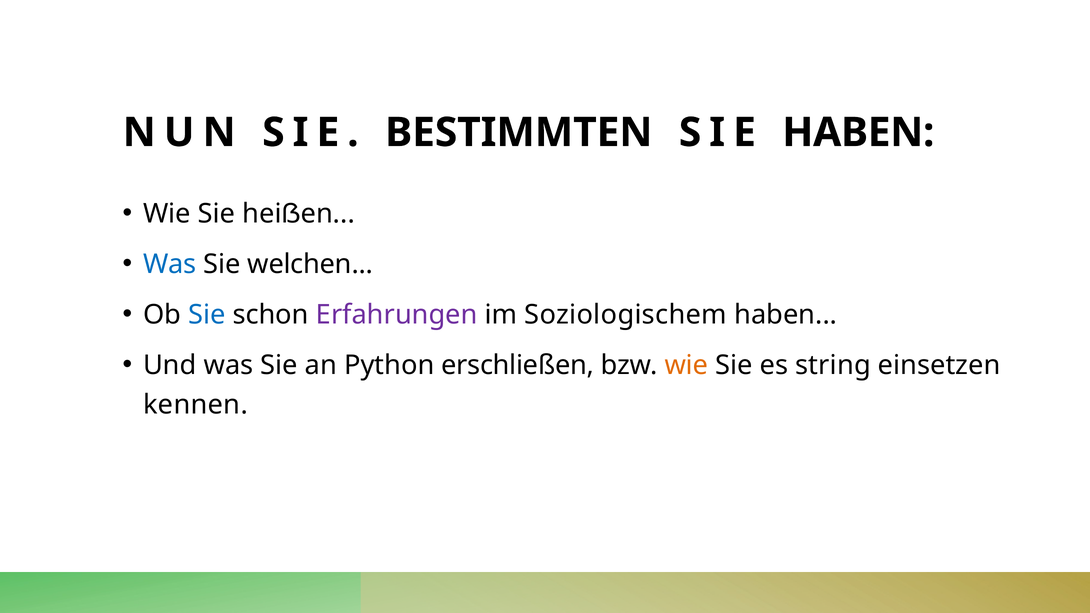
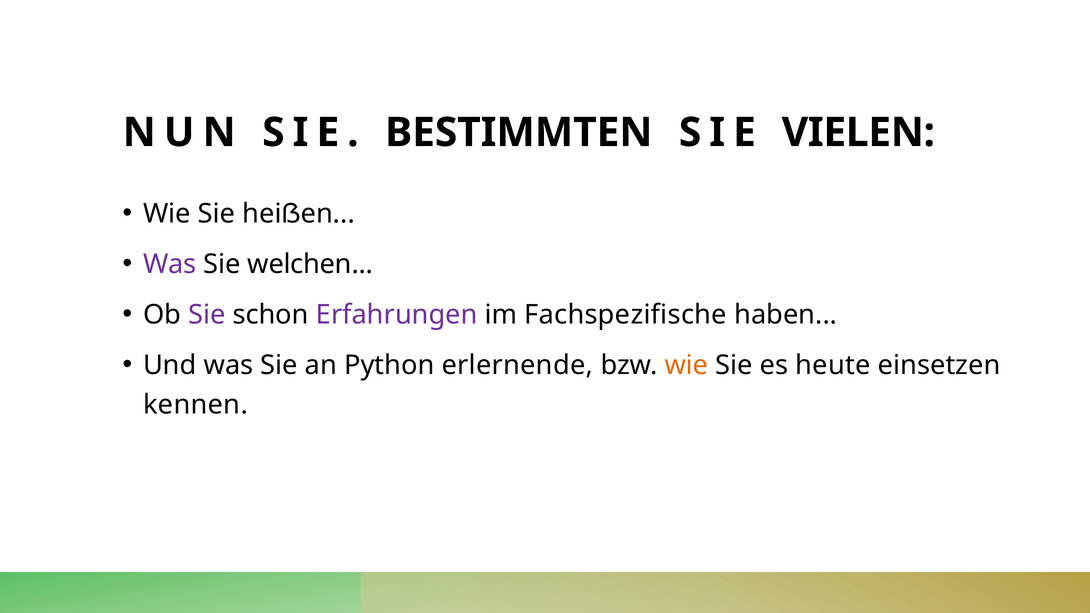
SIE HABEN: HABEN -> VIELEN (858, 133)
Was colour: blue -> purple (170, 264)
Sie colour: blue -> purple (207, 315)
Soziologischem: Soziologischem -> Fachspezifische (626, 315)
erschließen: erschließen -> erlernende (517, 365)
string: string -> heute (833, 365)
